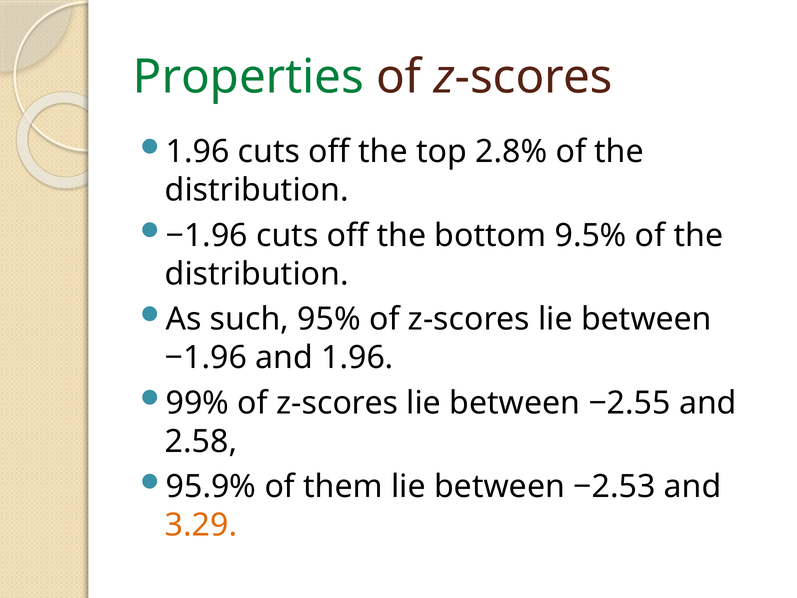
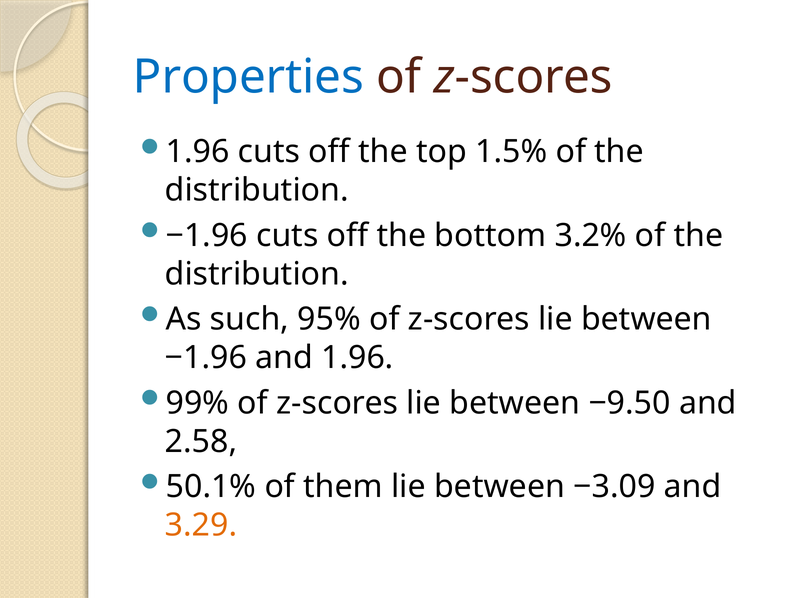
Properties colour: green -> blue (248, 77)
2.8%: 2.8% -> 1.5% (511, 152)
9.5%: 9.5% -> 3.2% (591, 235)
−2.55: −2.55 -> −9.50 (630, 403)
95.9%: 95.9% -> 50.1% (211, 486)
−2.53: −2.53 -> −3.09 (614, 486)
